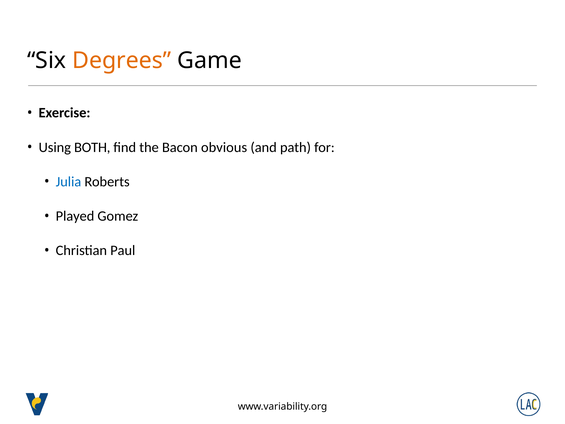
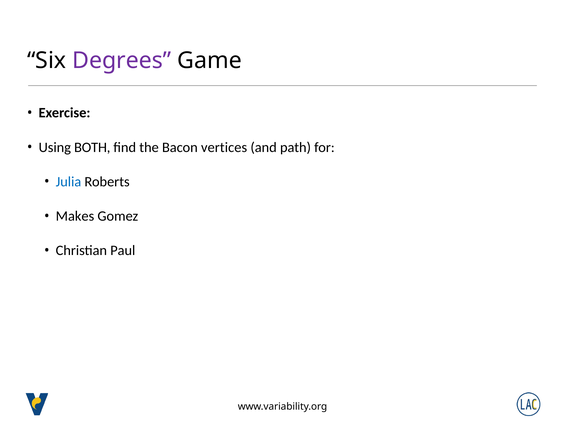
Degrees colour: orange -> purple (122, 61)
obvious: obvious -> vertices (224, 147)
Played: Played -> Makes (75, 216)
